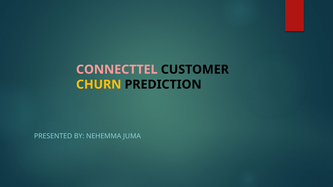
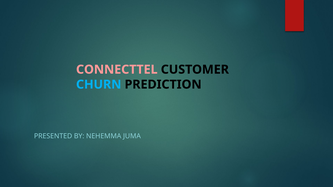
CHURN colour: yellow -> light blue (99, 85)
